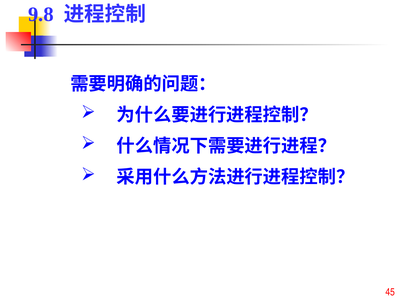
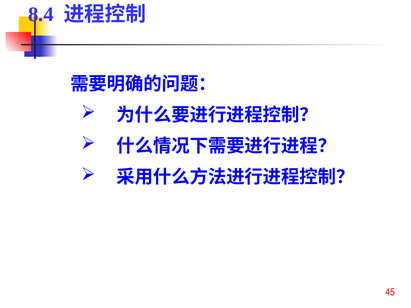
9.8: 9.8 -> 8.4 (41, 14)
